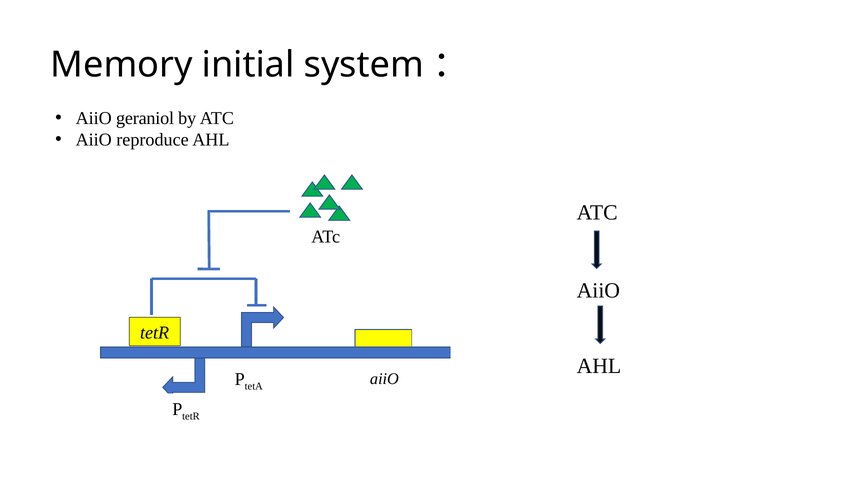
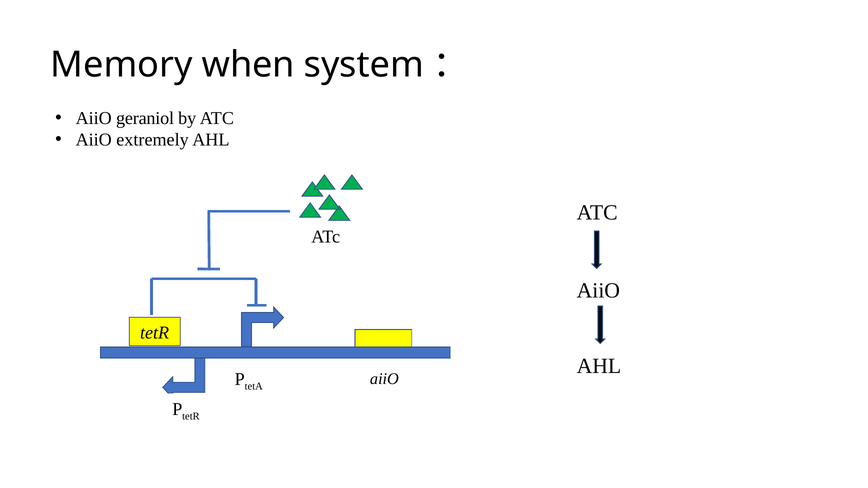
initial: initial -> when (248, 65)
reproduce: reproduce -> extremely (153, 140)
